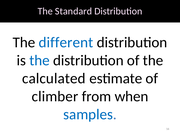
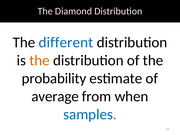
Standard: Standard -> Diamond (74, 11)
the colour: blue -> orange (39, 60)
calculated: calculated -> probability (54, 78)
climber: climber -> average (55, 96)
